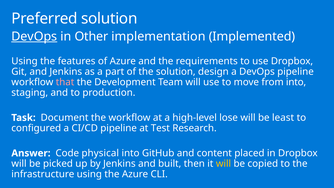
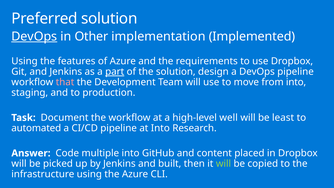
part underline: none -> present (115, 72)
lose: lose -> well (229, 118)
configured: configured -> automated (36, 128)
at Test: Test -> Into (160, 128)
physical: physical -> multiple (100, 153)
will colour: yellow -> light green (223, 164)
